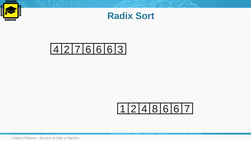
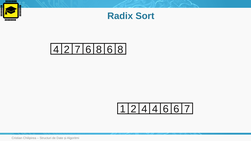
7 6 6: 6 -> 8 (99, 50)
3: 3 -> 8 (120, 50)
4 8: 8 -> 4 (155, 109)
